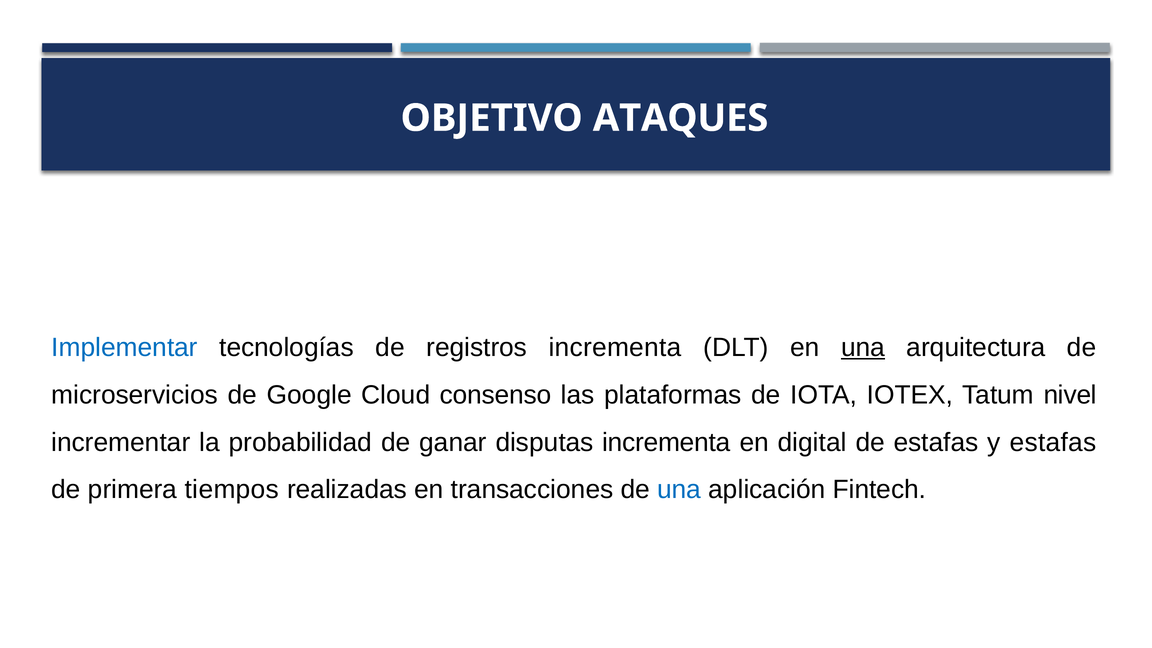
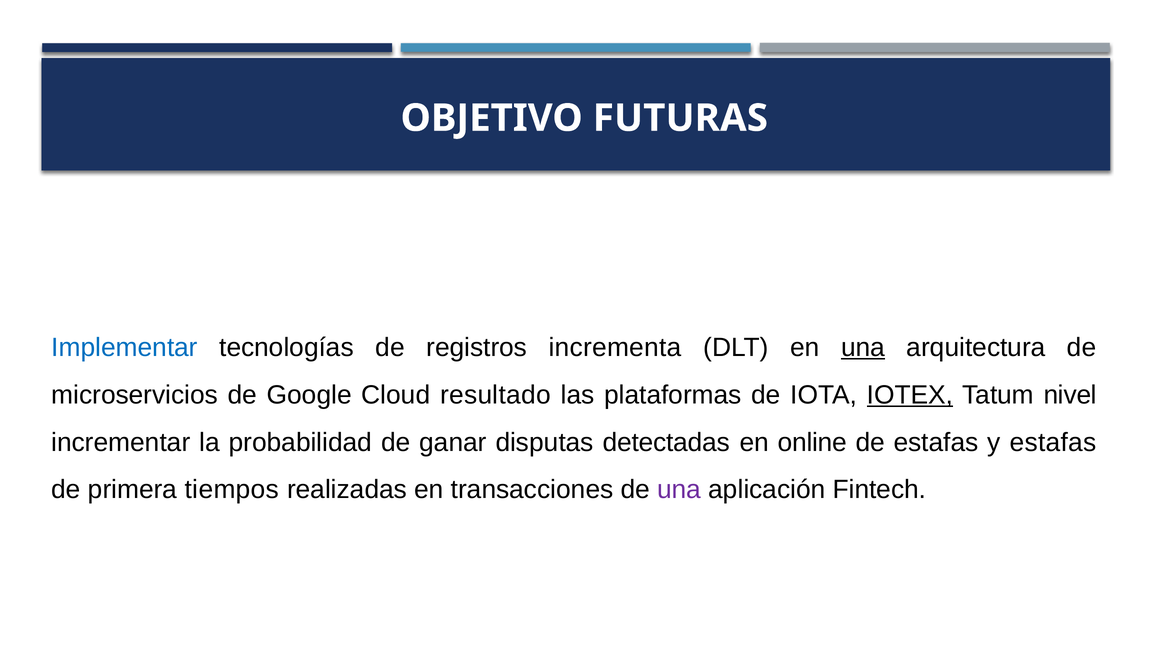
ATAQUES: ATAQUES -> FUTURAS (680, 118)
consenso: consenso -> resultado (495, 395)
IOTEX underline: none -> present (910, 395)
disputas incrementa: incrementa -> detectadas (666, 442)
digital: digital -> online (812, 442)
una colour: blue -> purple (679, 490)
